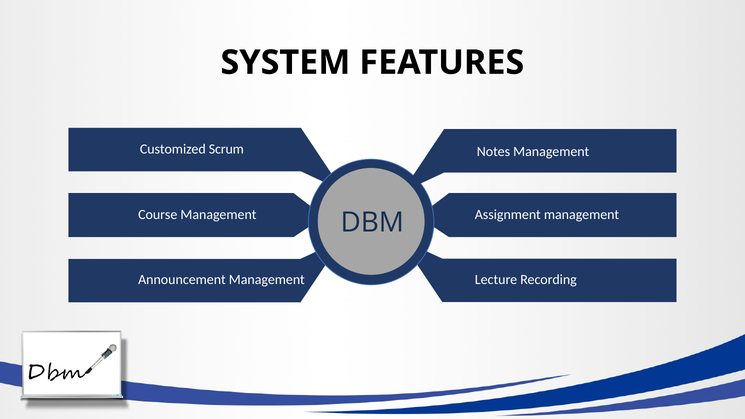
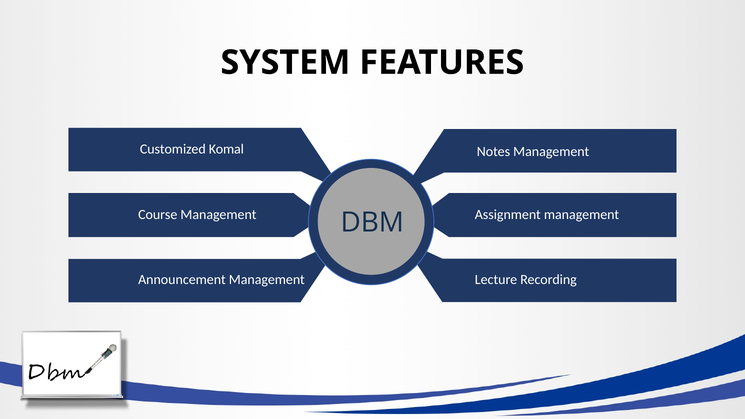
Scrum: Scrum -> Komal (226, 149)
